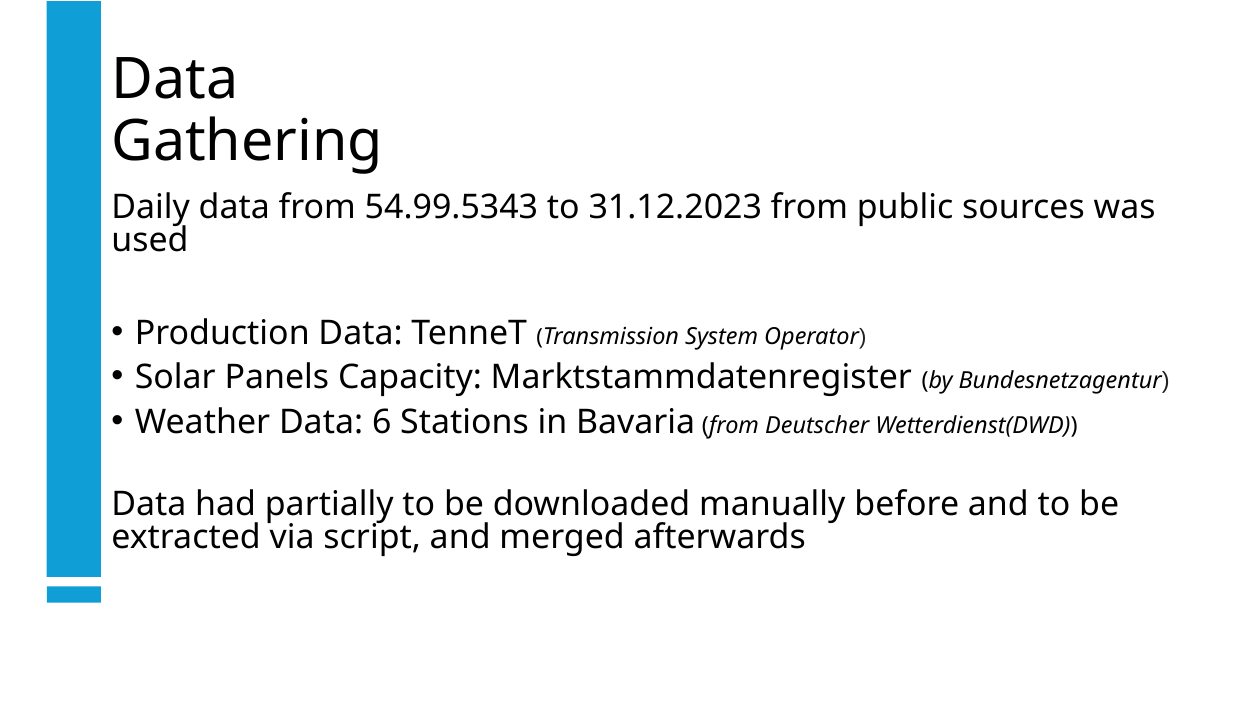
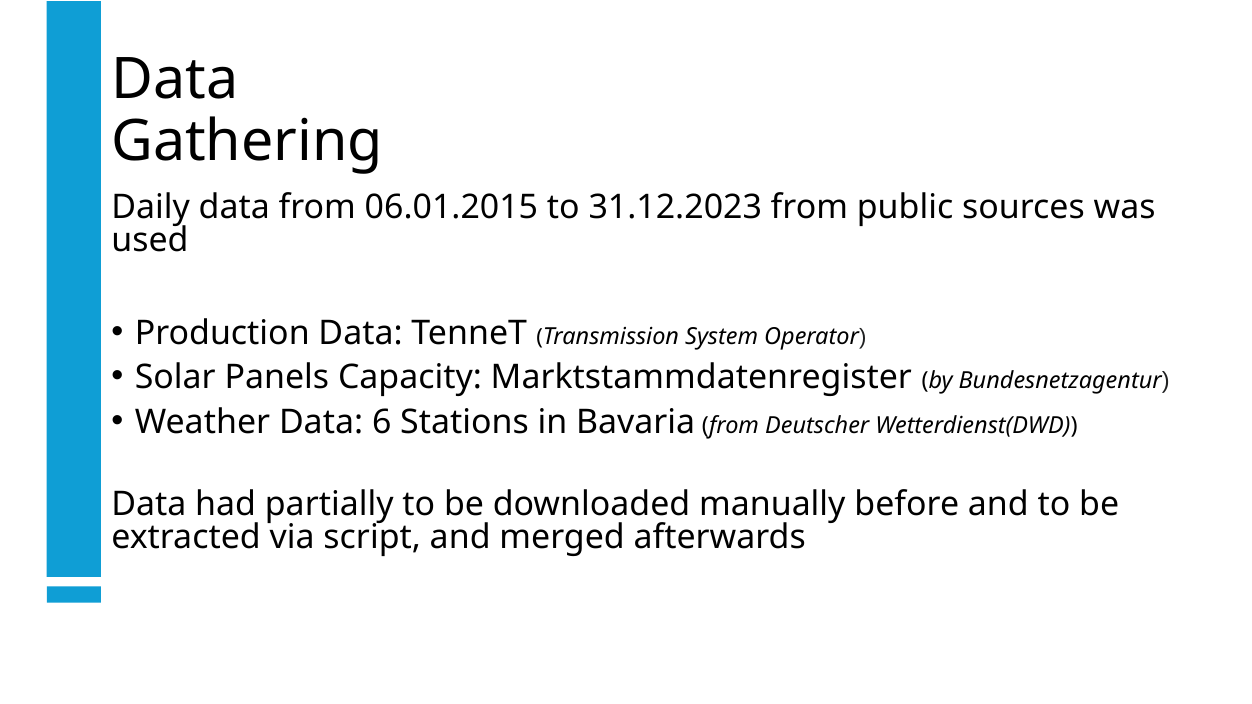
54.99.5343: 54.99.5343 -> 06.01.2015 (451, 207)
